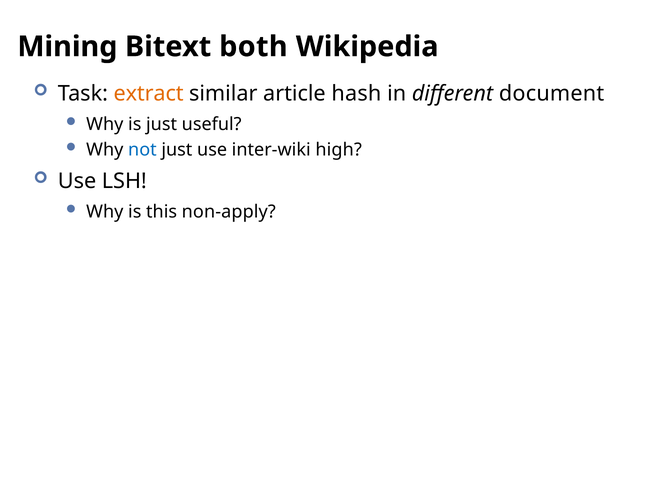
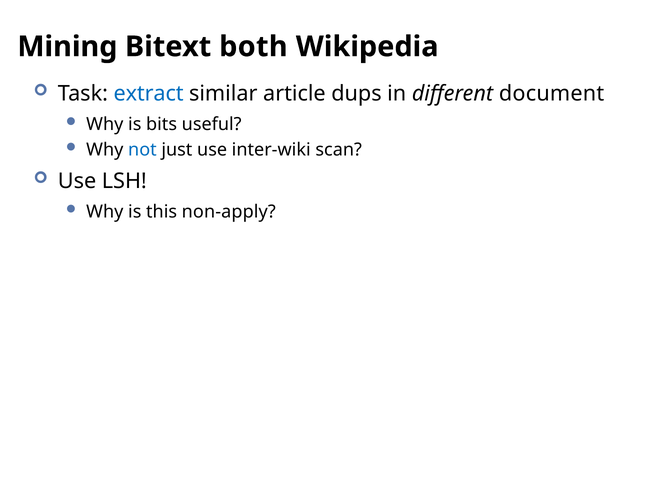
extract colour: orange -> blue (149, 93)
hash: hash -> dups (356, 93)
is just: just -> bits (162, 124)
high: high -> scan (339, 150)
